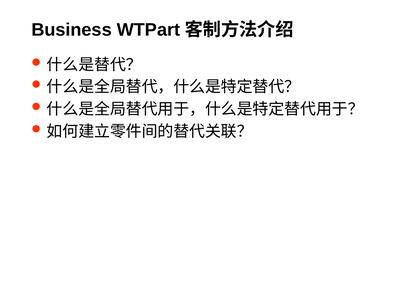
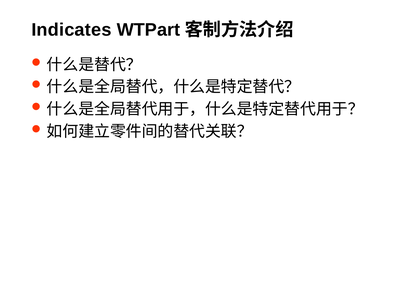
Business: Business -> Indicates (71, 30)
